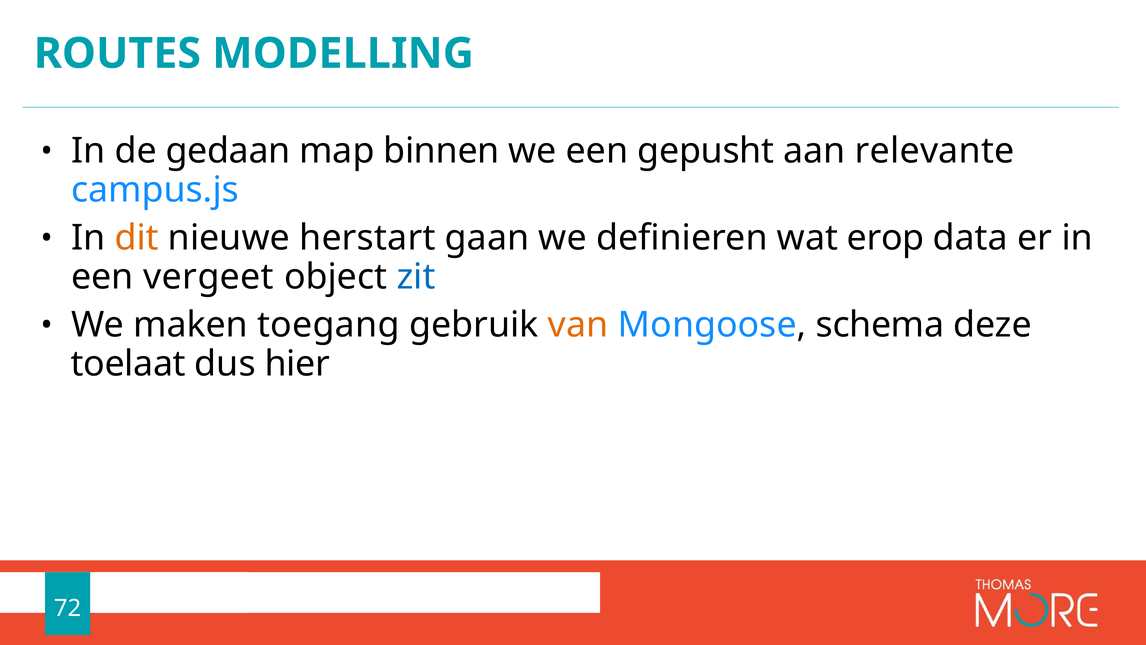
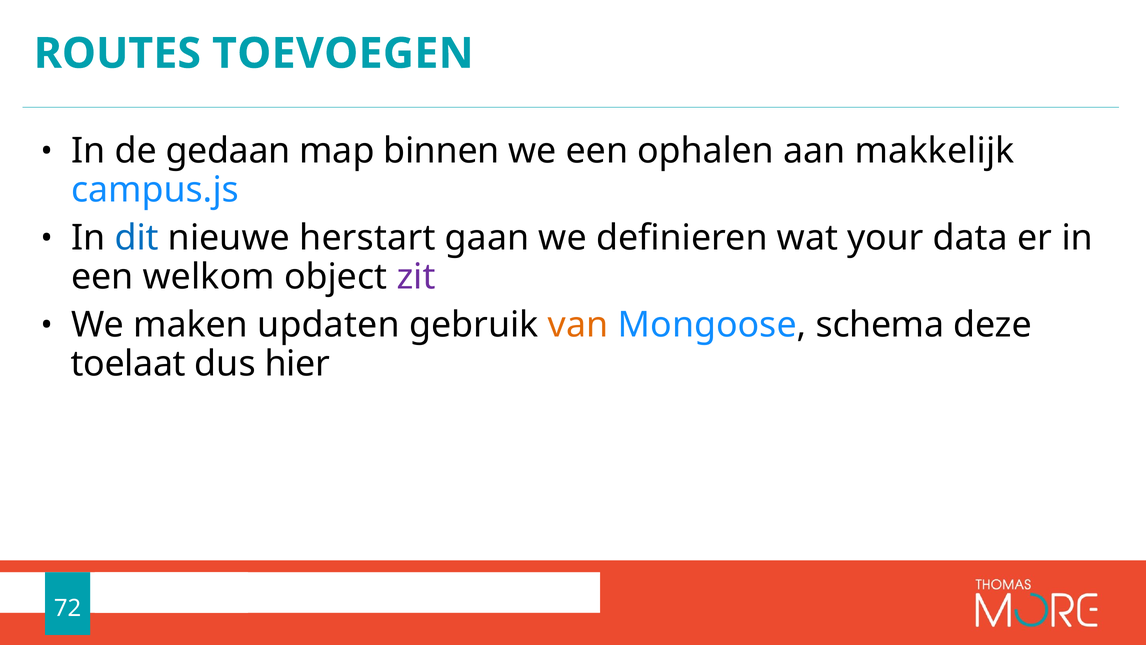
MODELLING: MODELLING -> TOEVOEGEN (343, 54)
gepusht: gepusht -> ophalen (706, 151)
relevante: relevante -> makkelijk (935, 151)
dit colour: orange -> blue (137, 238)
erop: erop -> your (885, 238)
vergeet: vergeet -> welkom (209, 277)
zit colour: blue -> purple (416, 277)
toegang: toegang -> updaten (328, 325)
